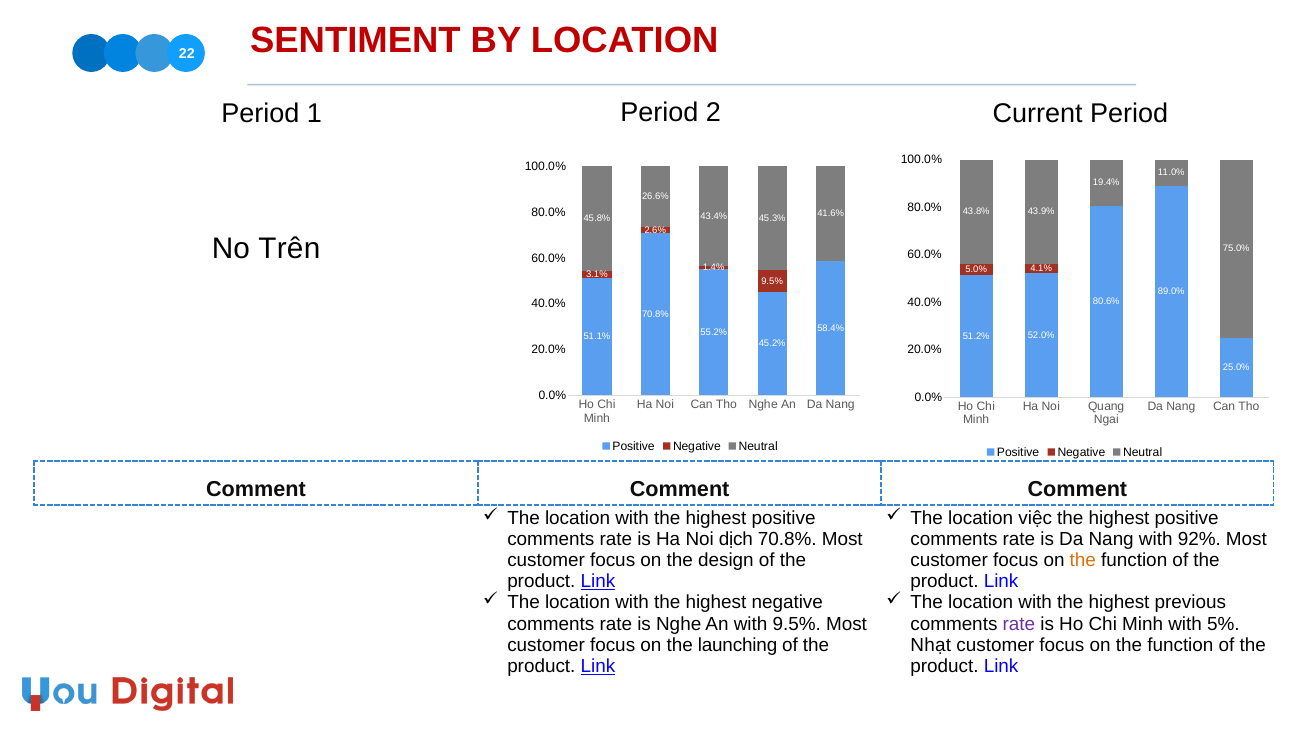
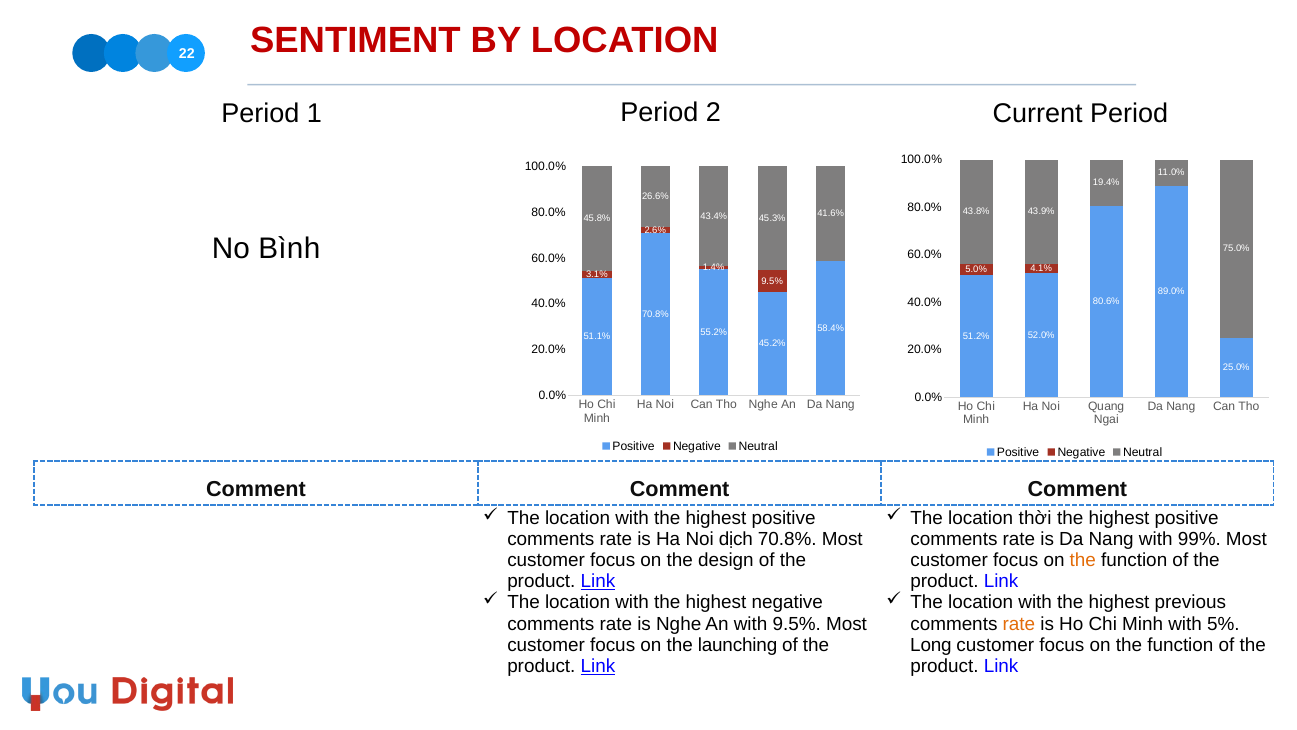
Trên: Trên -> Bình (289, 248)
việc: việc -> thời (1035, 518)
92%: 92% -> 99% (1199, 539)
rate colour: purple -> orange (1019, 623)
Nhạt: Nhạt -> Long (931, 645)
